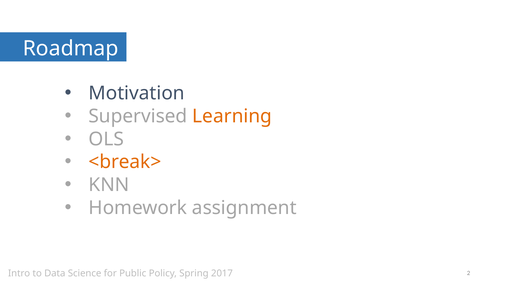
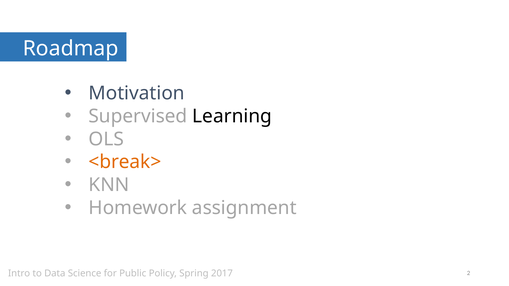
Learning colour: orange -> black (232, 116)
